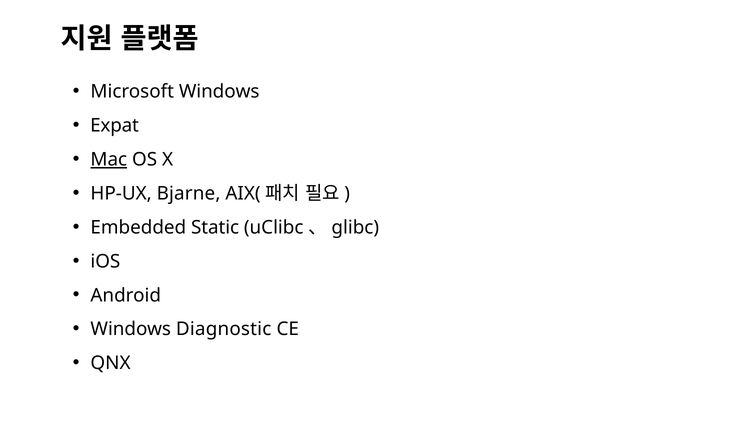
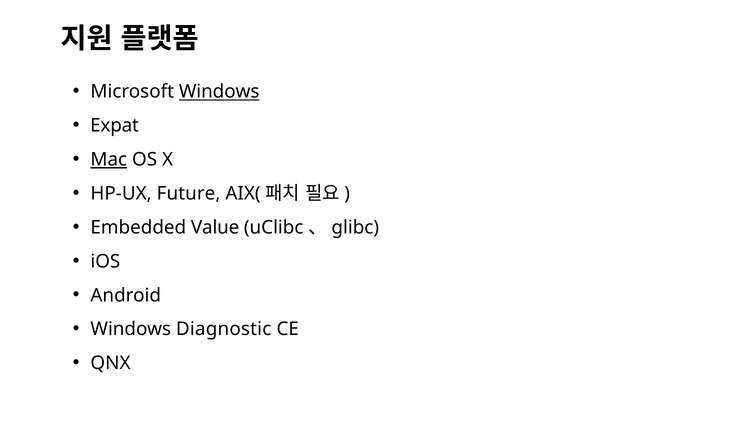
Windows underline: none -> present (219, 92)
Bjarne: Bjarne -> Future (189, 194)
Static: Static -> Value (215, 228)
